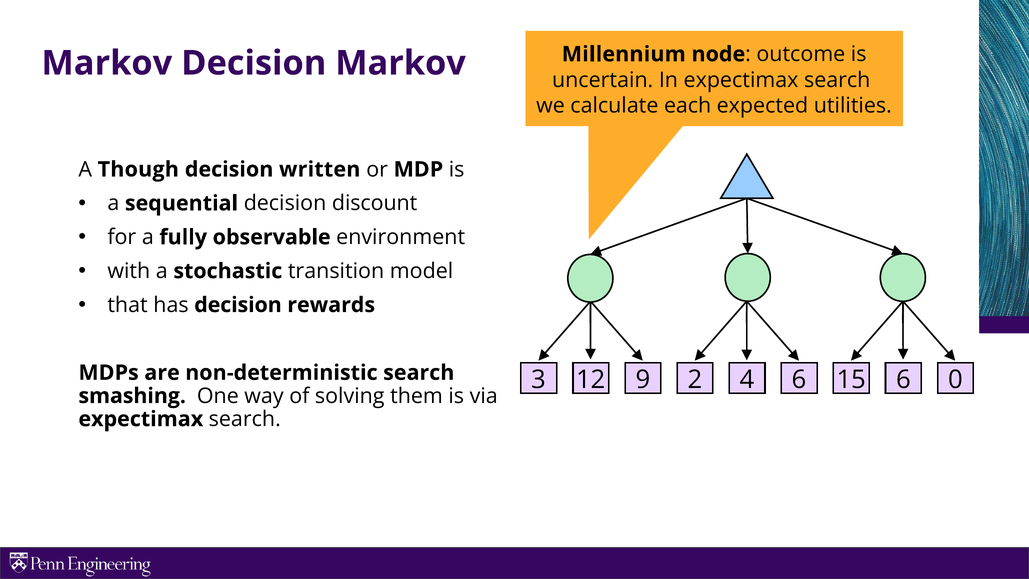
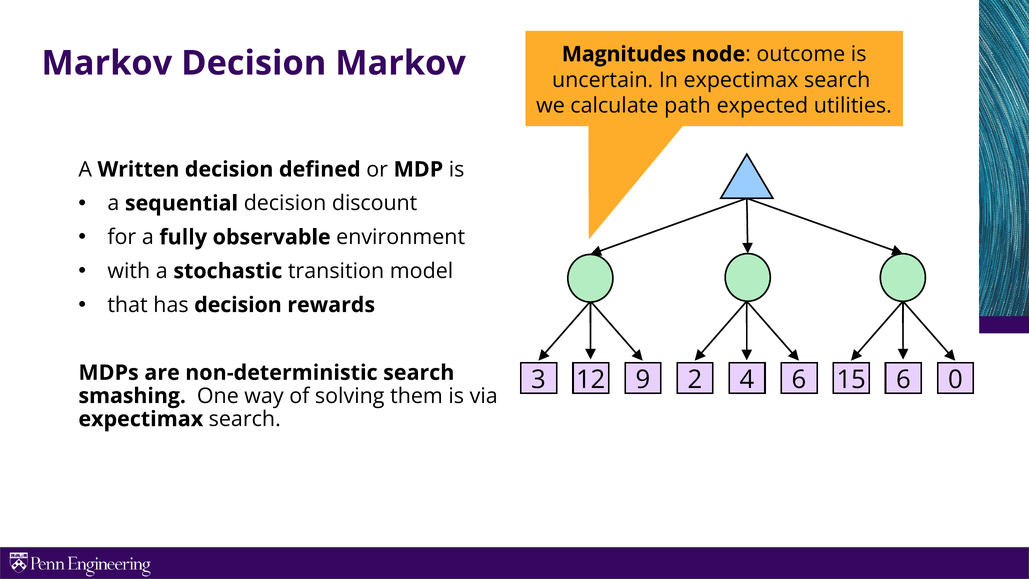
Millennium: Millennium -> Magnitudes (624, 54)
each: each -> path (687, 106)
Though: Though -> Written (138, 169)
written: written -> defined (320, 169)
